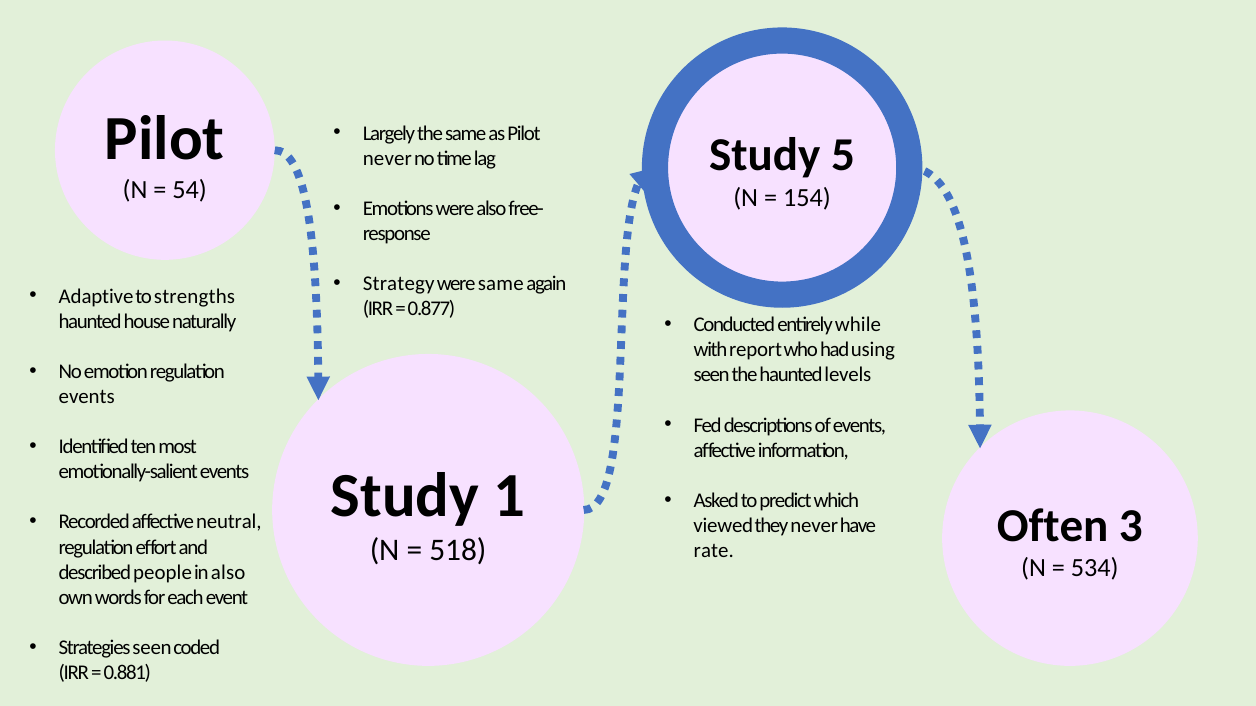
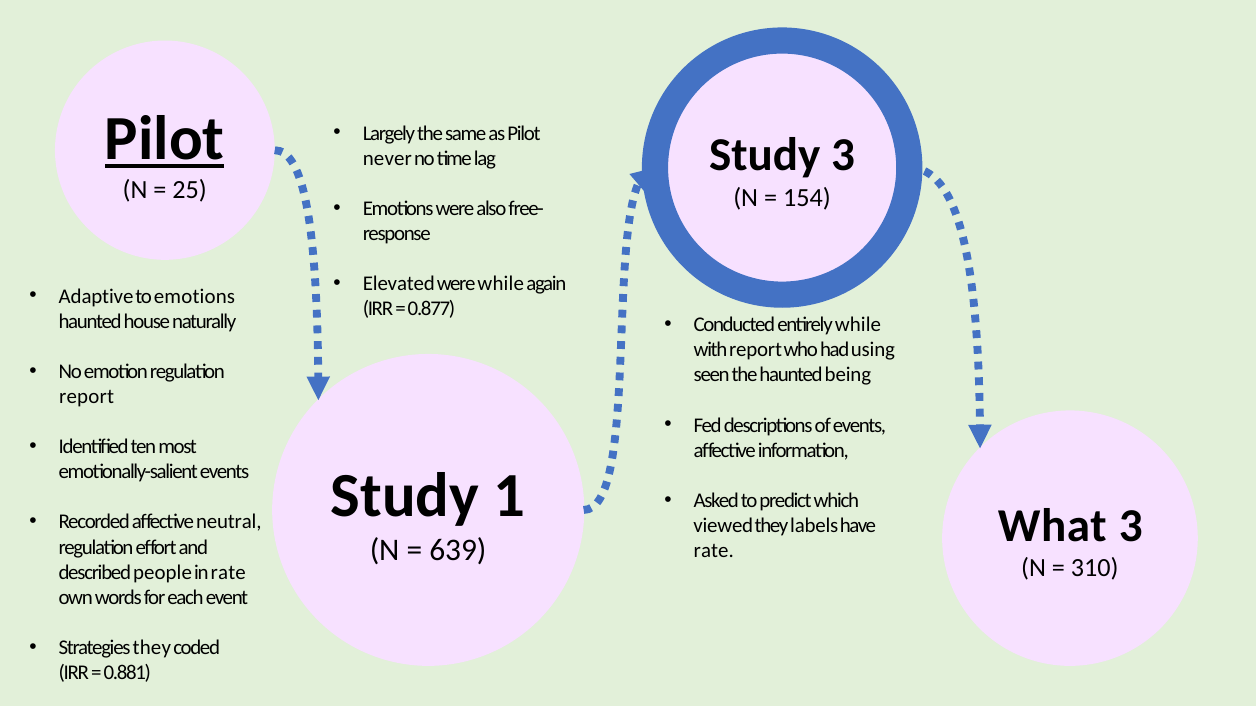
Pilot underline: none -> present (165, 139)
Study 5: 5 -> 3 (843, 155)
54: 54 -> 25 (190, 190)
Strategy: Strategy -> Elevated (399, 284)
were same: same -> while (501, 284)
to strengths: strengths -> emotions (195, 296)
levels: levels -> being (848, 375)
events: events -> report (87, 397)
Often: Often -> What (1052, 526)
they never: never -> labels (814, 526)
518: 518 -> 639 (458, 550)
534: 534 -> 310 (1095, 569)
in also: also -> rate (228, 573)
Strategies seen: seen -> they (152, 648)
